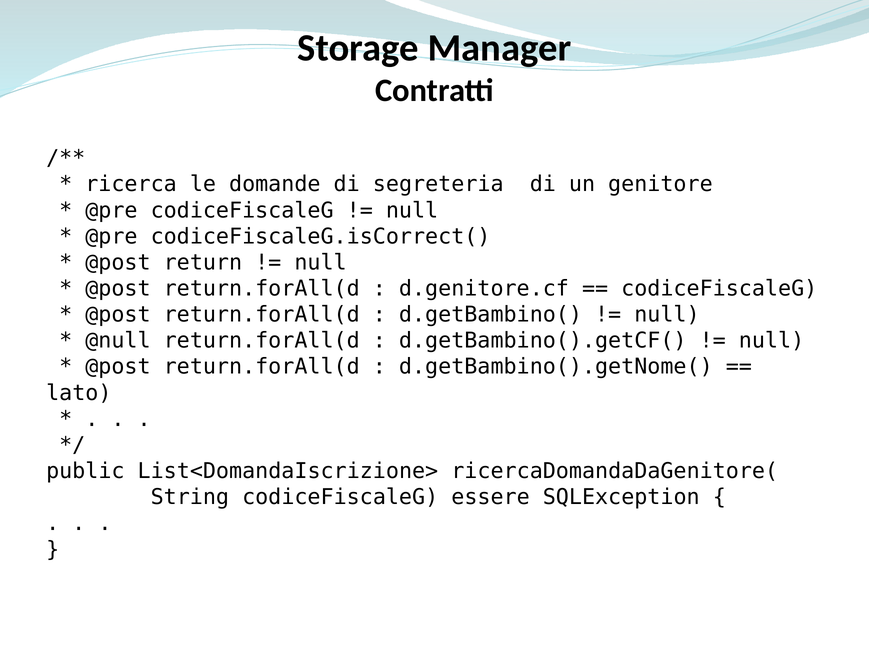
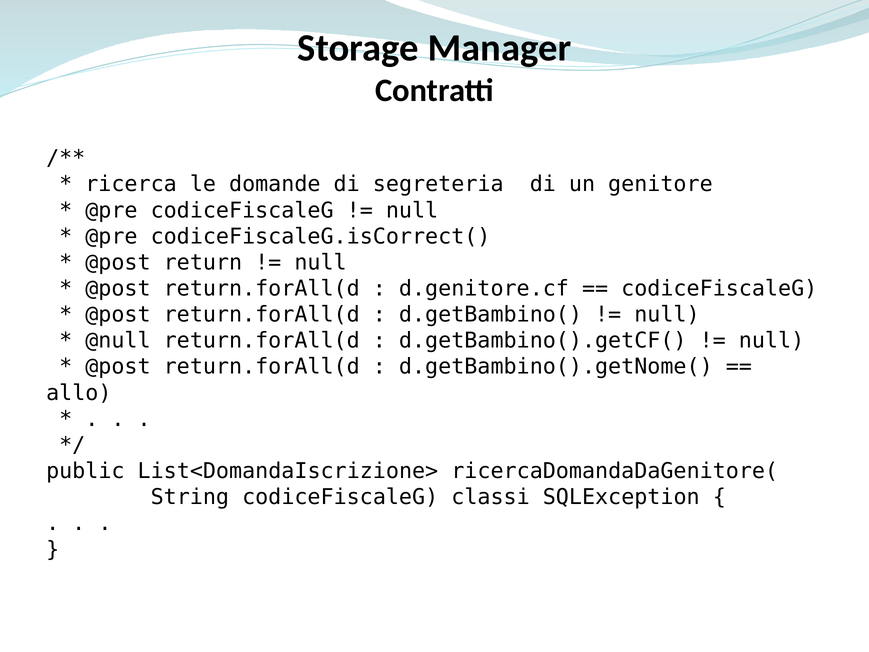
lato: lato -> allo (79, 393)
essere: essere -> classi (491, 497)
